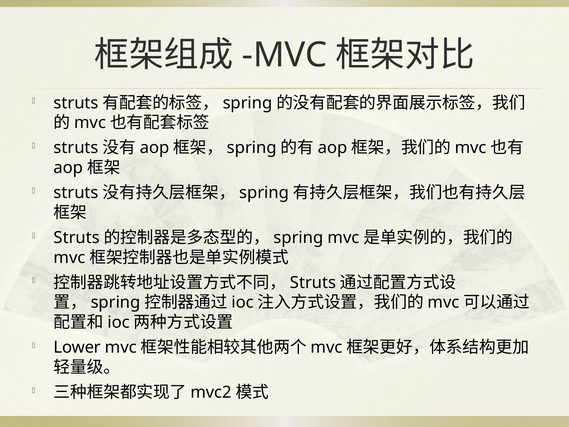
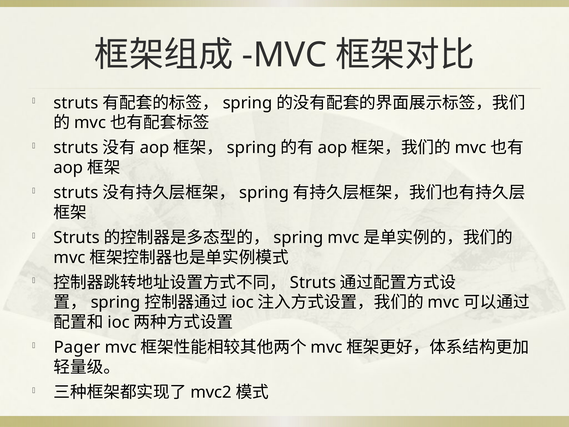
Lower: Lower -> Pager (77, 347)
